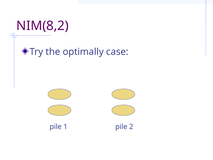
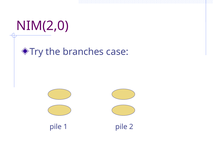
NIM(8,2: NIM(8,2 -> NIM(2,0 (42, 26)
optimally: optimally -> branches (83, 52)
